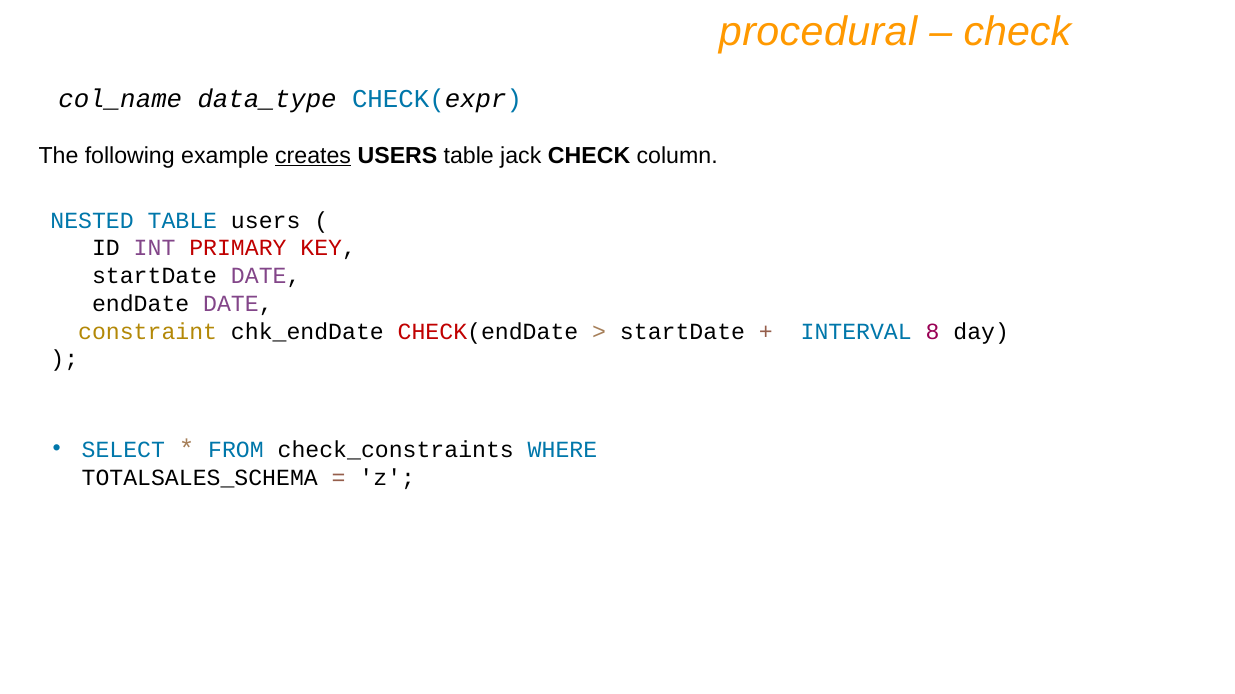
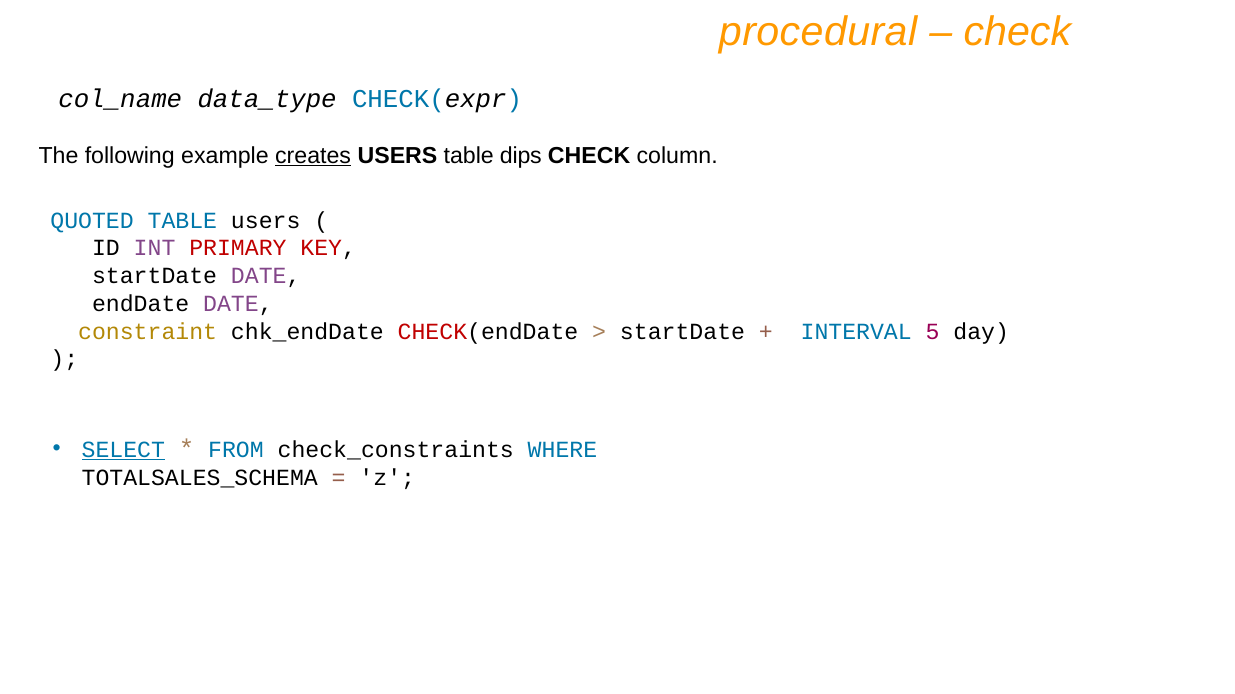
jack: jack -> dips (521, 156)
NESTED: NESTED -> QUOTED (92, 221)
8: 8 -> 5 (933, 332)
SELECT underline: none -> present (123, 450)
